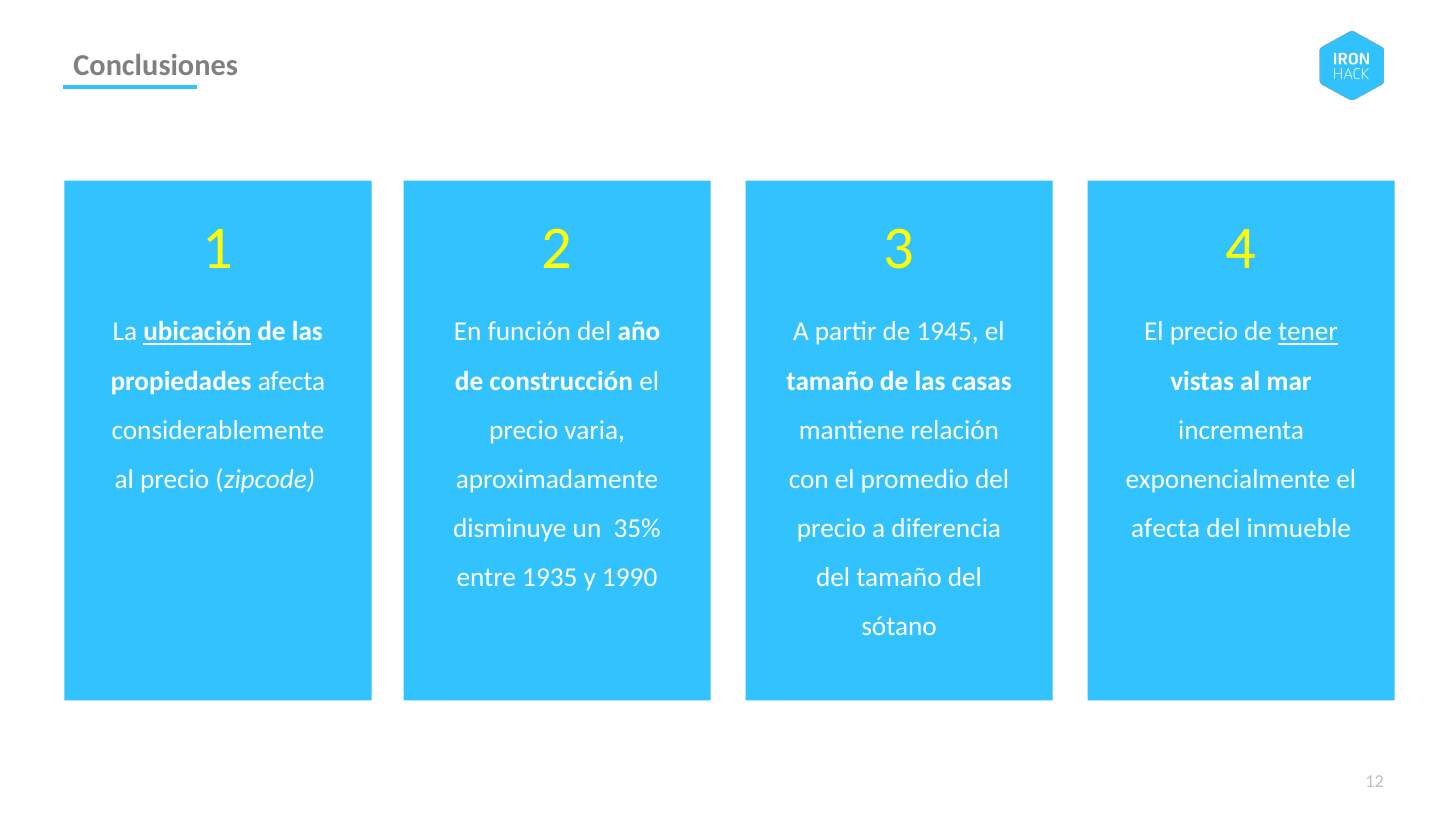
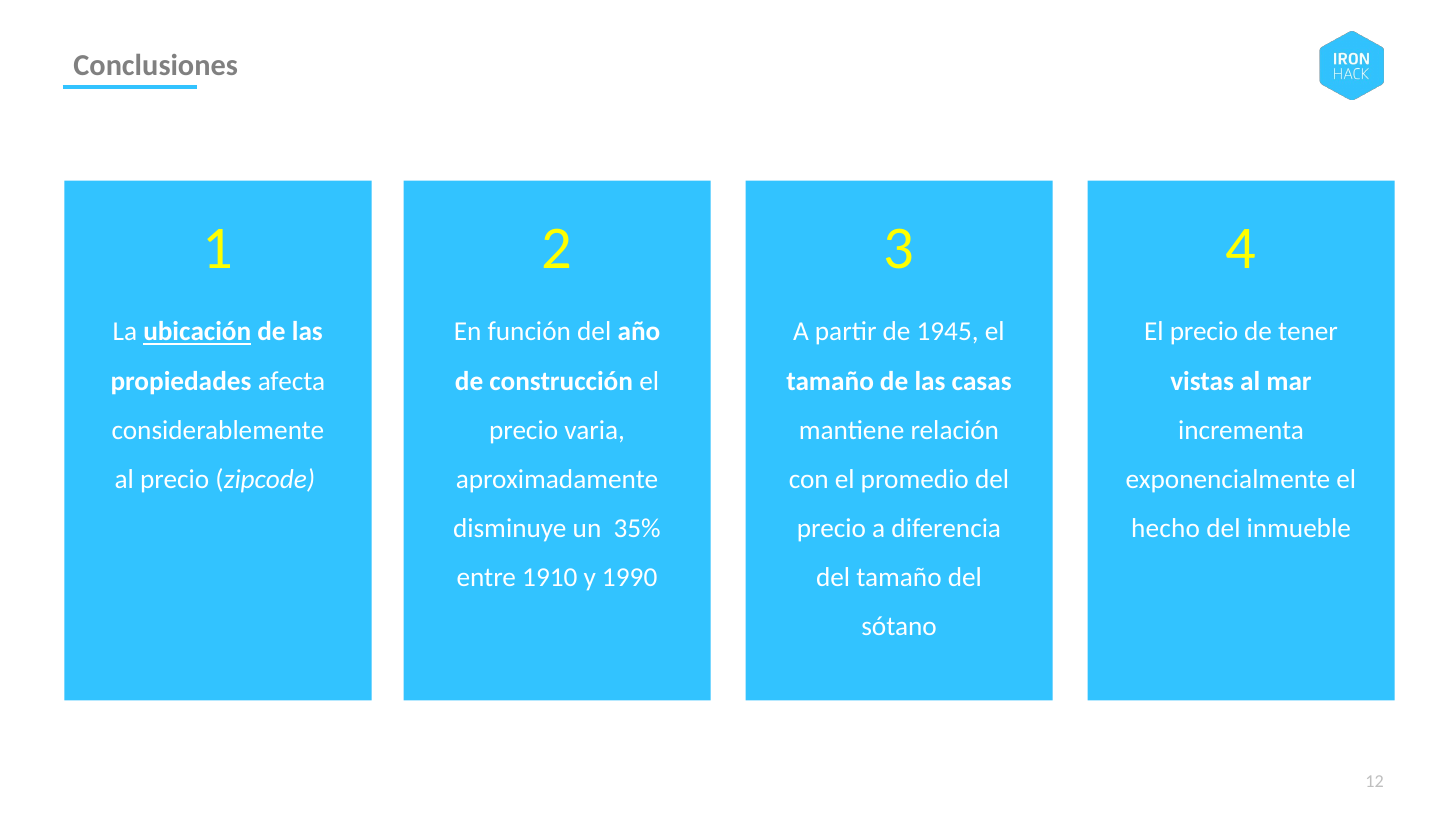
tener underline: present -> none (1308, 332)
afecta: afecta -> hecho (1166, 528)
1935: 1935 -> 1910 (550, 577)
